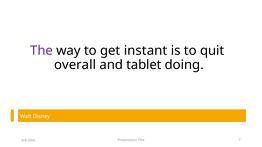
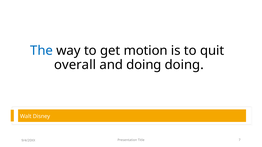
The colour: purple -> blue (42, 51)
instant: instant -> motion (146, 51)
and tablet: tablet -> doing (144, 65)
